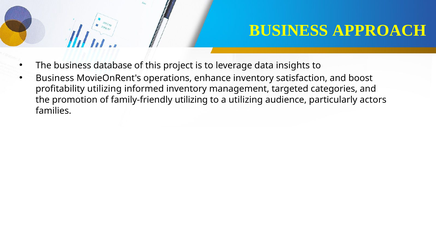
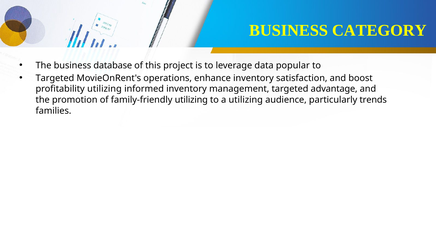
APPROACH: APPROACH -> CATEGORY (379, 30)
insights: insights -> popular (293, 65)
Business: Business -> Targeted (55, 78)
categories: categories -> advantage (334, 89)
actors: actors -> trends (373, 100)
